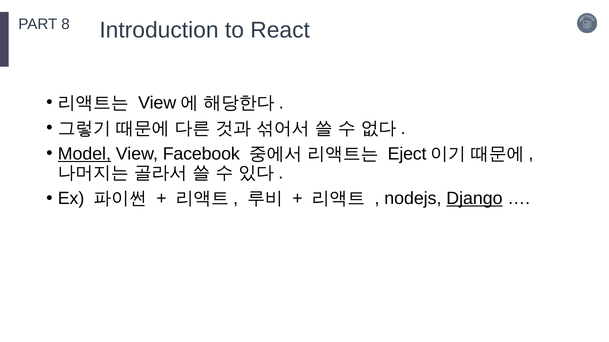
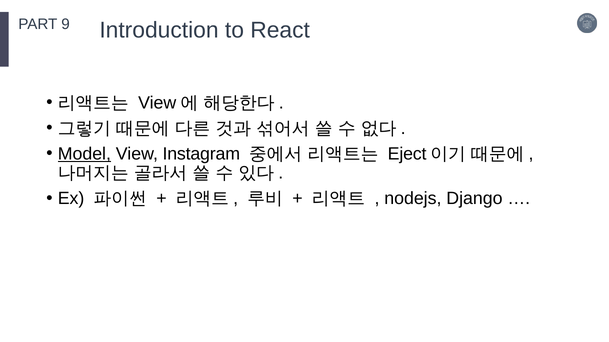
8: 8 -> 9 (66, 24)
Facebook: Facebook -> Instagram (201, 154)
Django underline: present -> none (474, 199)
